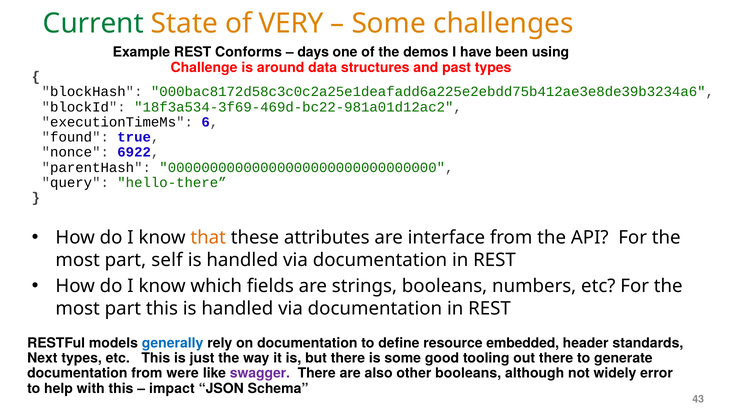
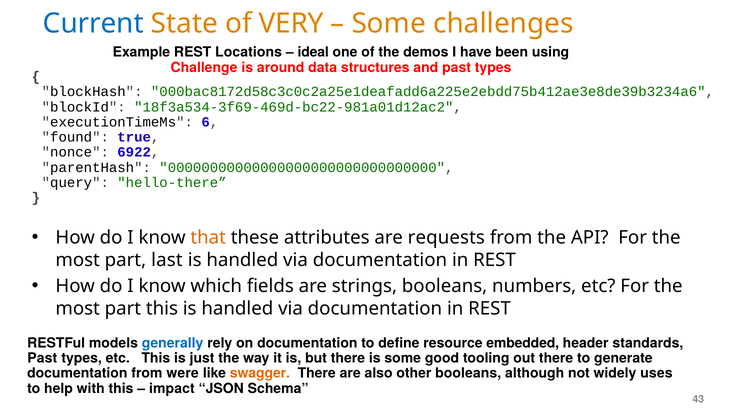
Current colour: green -> blue (93, 23)
Conforms: Conforms -> Locations (249, 52)
days: days -> ideal (313, 52)
interface: interface -> requests (446, 238)
self: self -> last (167, 260)
Next: Next -> Past (42, 358)
swagger colour: purple -> orange (260, 373)
error: error -> uses (656, 373)
